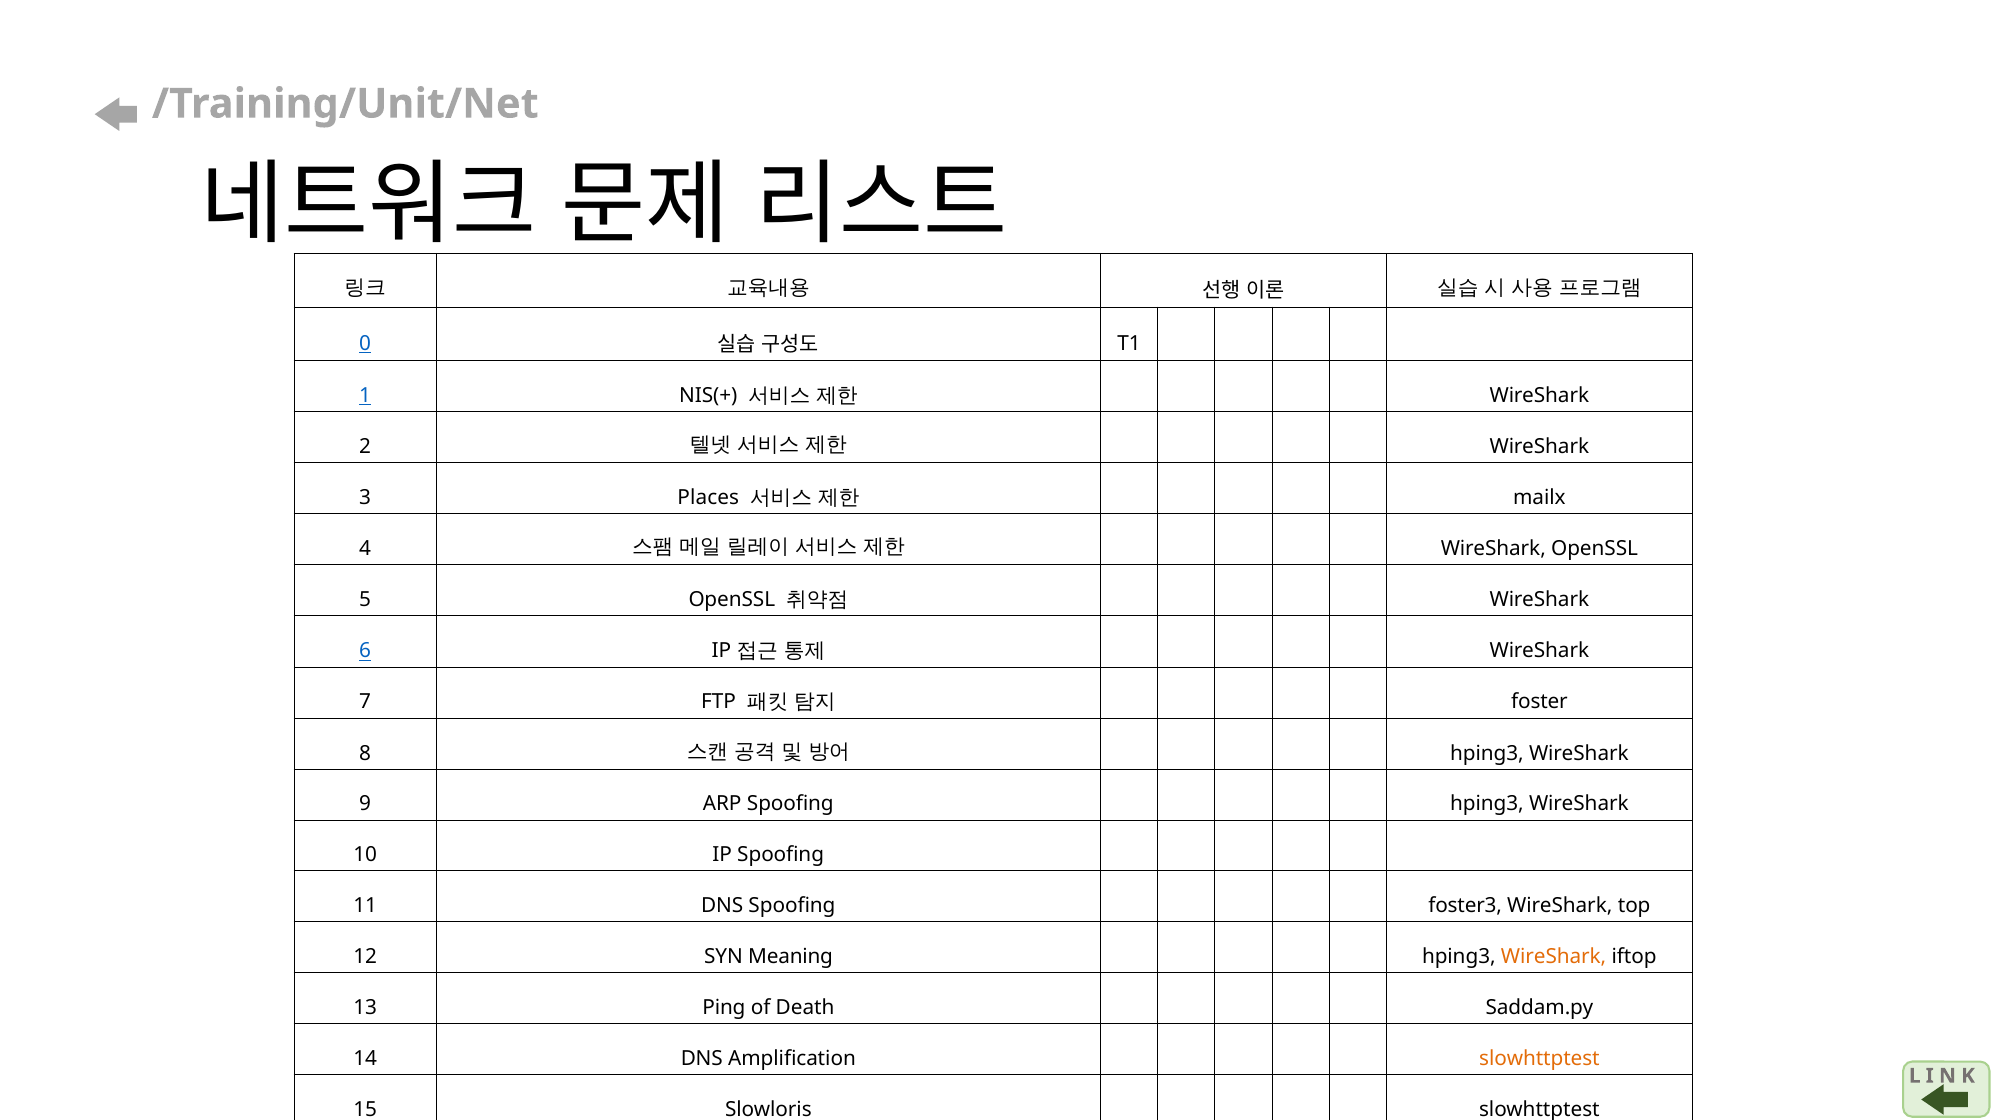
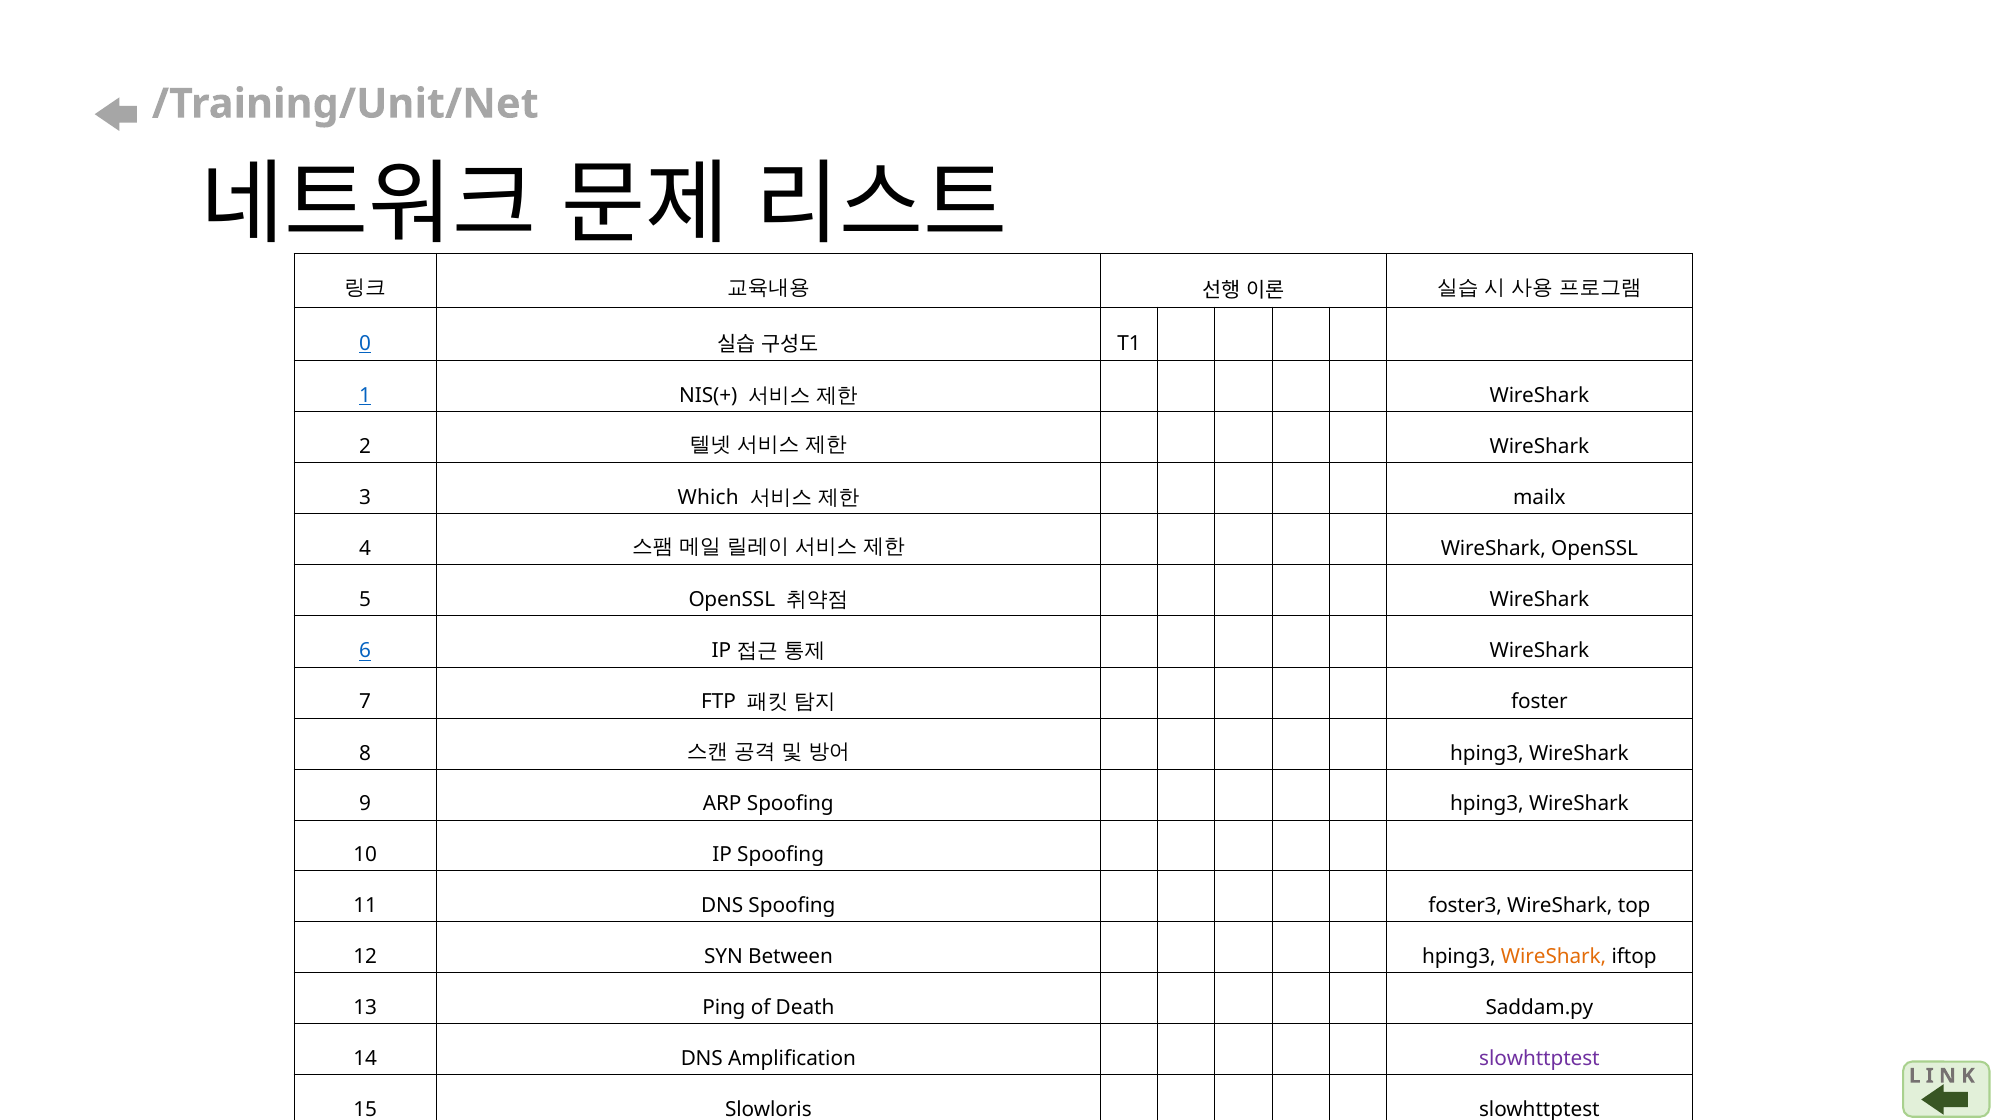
Places: Places -> Which (708, 498)
Meaning: Meaning -> Between (791, 957)
slowhttptest colour: orange -> purple (1539, 1059)
